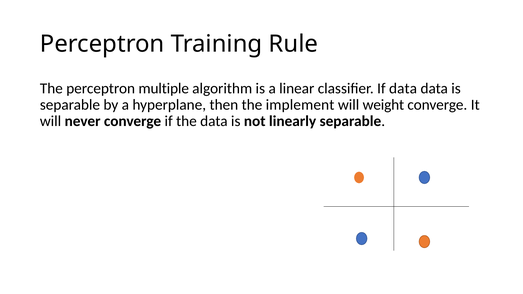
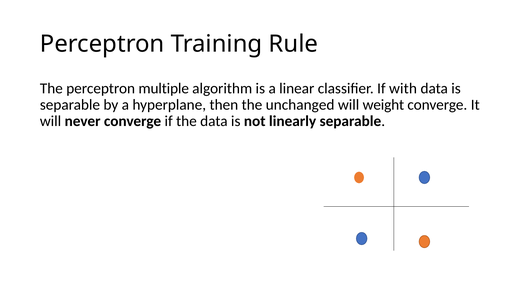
If data: data -> with (403, 88)
implement: implement -> unchanged (300, 105)
